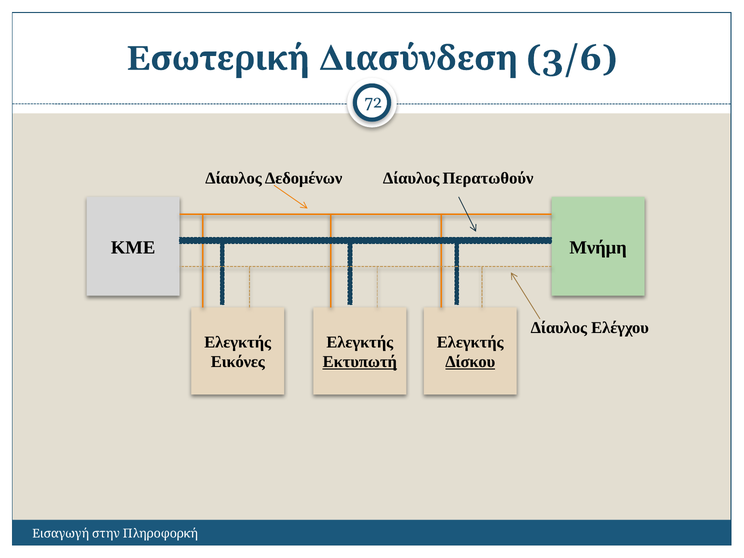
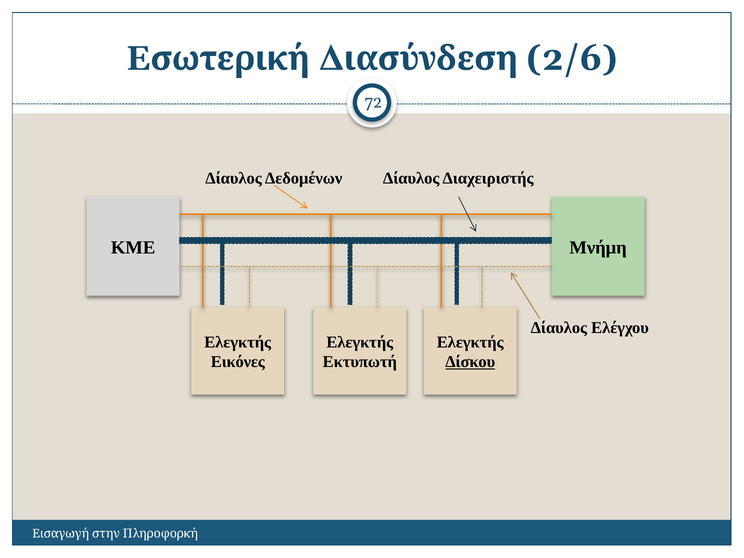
3/6: 3/6 -> 2/6 (572, 59)
Περατωθούν: Περατωθούν -> Διαχειριστής (488, 178)
Εκτυπωτή underline: present -> none (360, 362)
